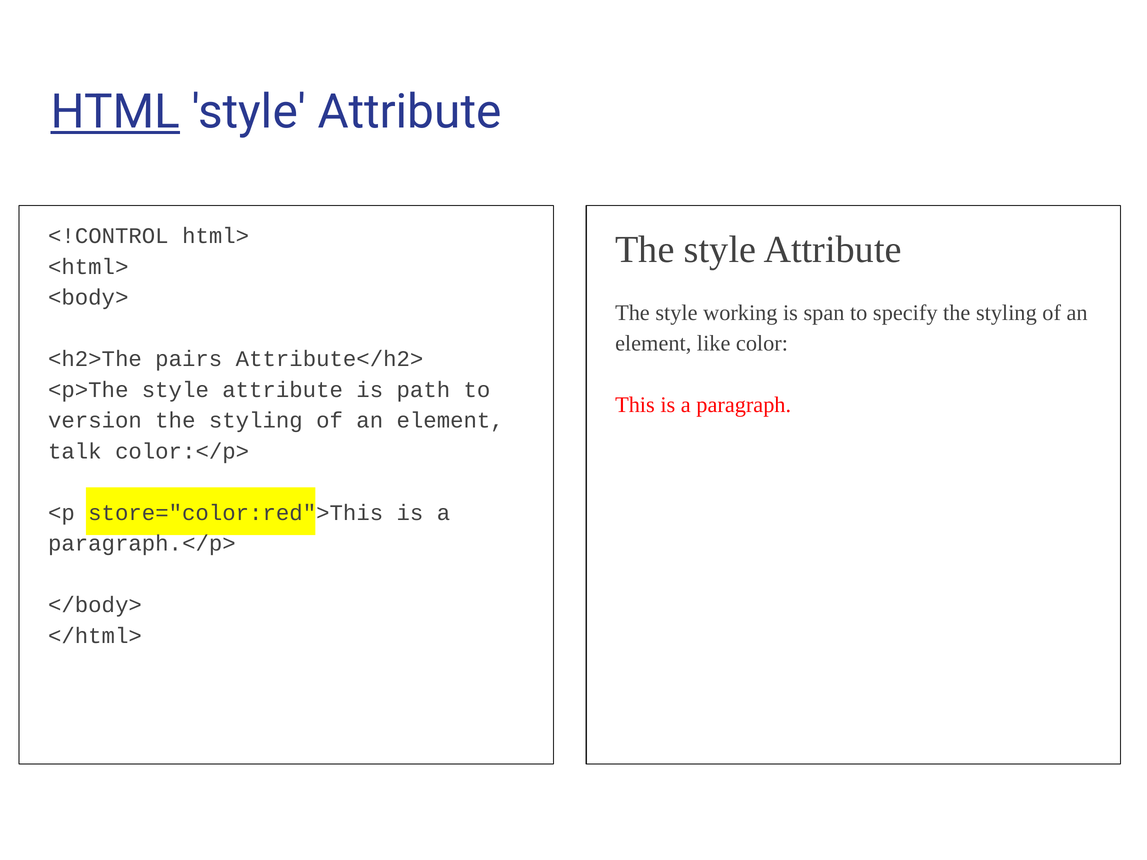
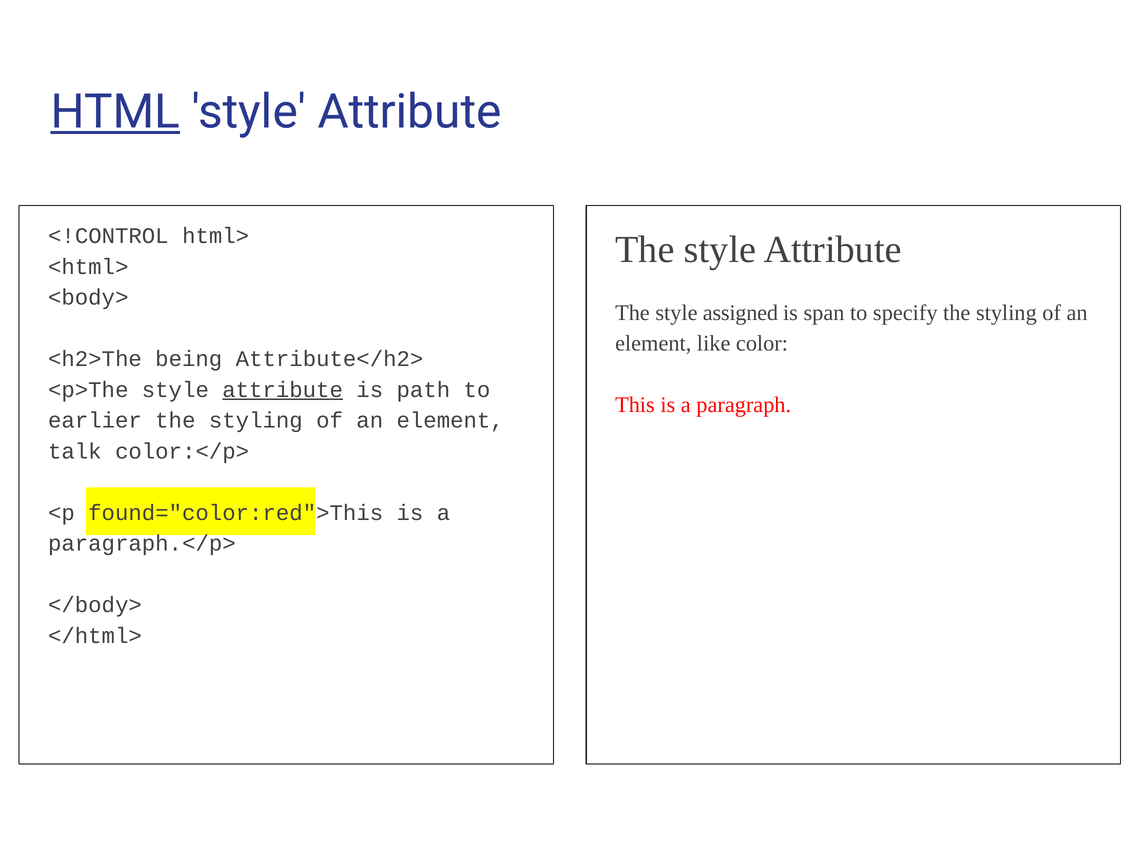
working: working -> assigned (740, 313)
pairs: pairs -> being (189, 359)
attribute underline: none -> present (283, 390)
version: version -> earlier (95, 421)
store="color:red">This: store="color:red">This -> found="color:red">This (236, 513)
